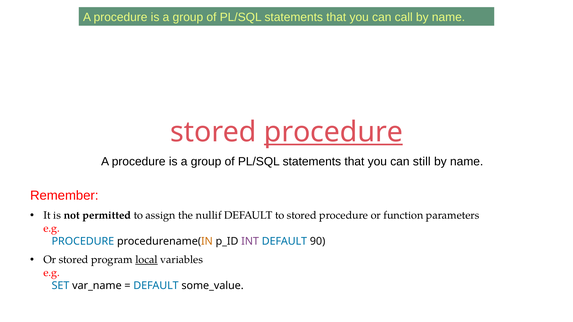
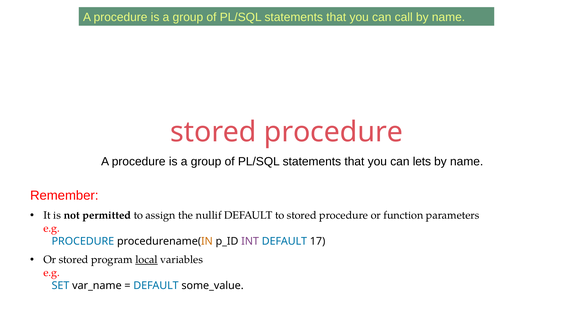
procedure underline: present -> none (333, 132)
still: still -> lets (422, 162)
90: 90 -> 17 (318, 241)
